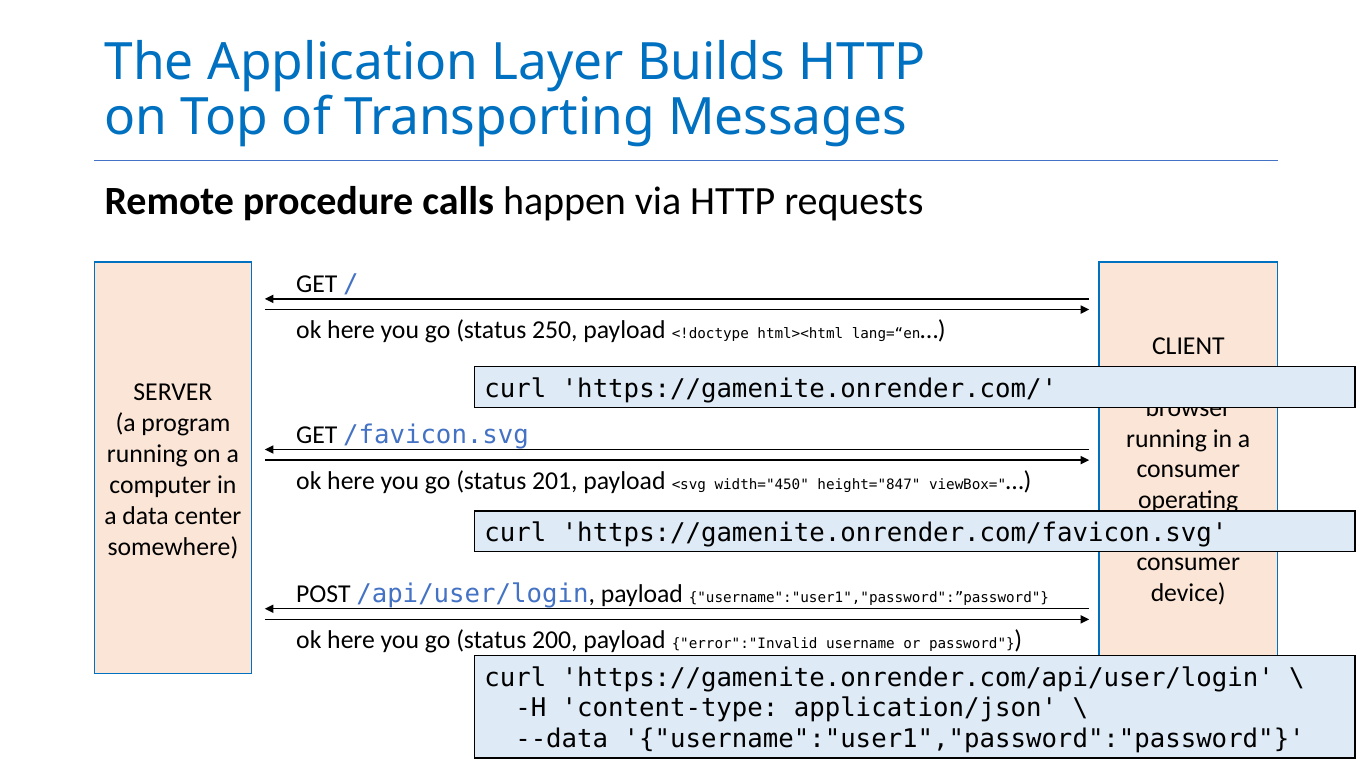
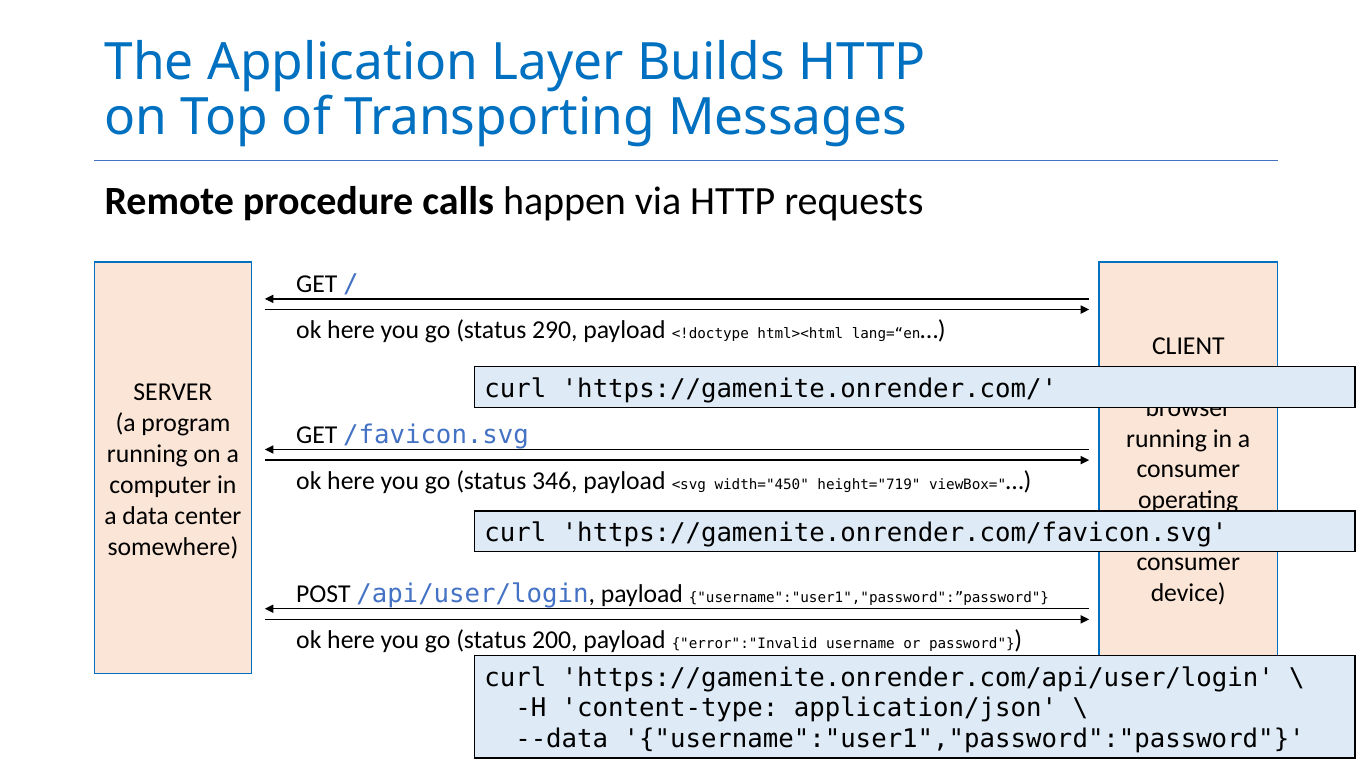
250: 250 -> 290 (555, 330)
201: 201 -> 346 (555, 481)
height="847: height="847 -> height="719 (869, 485)
